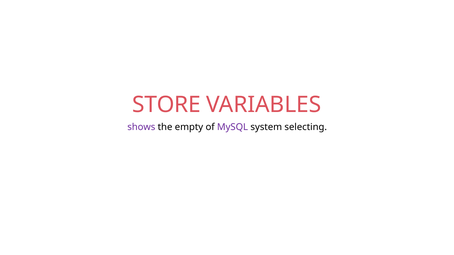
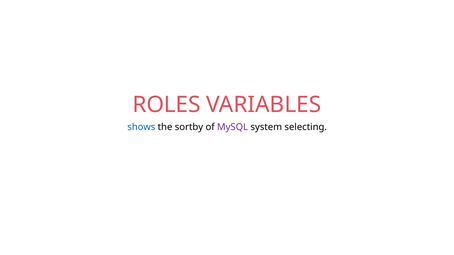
STORE: STORE -> ROLES (166, 105)
shows colour: purple -> blue (141, 127)
empty: empty -> sortby (189, 127)
